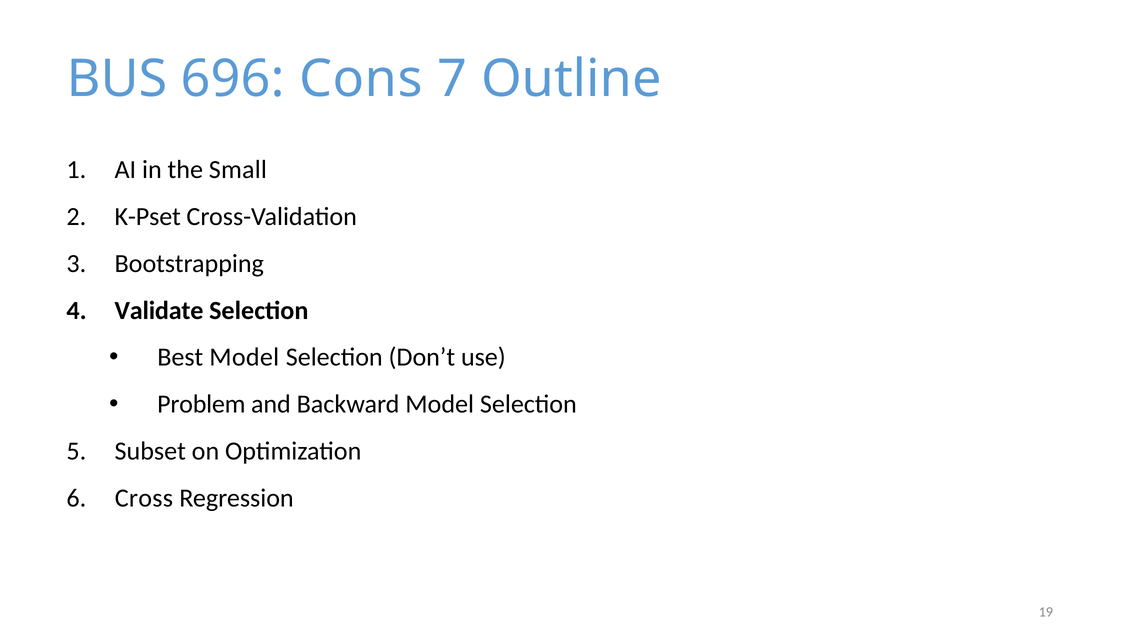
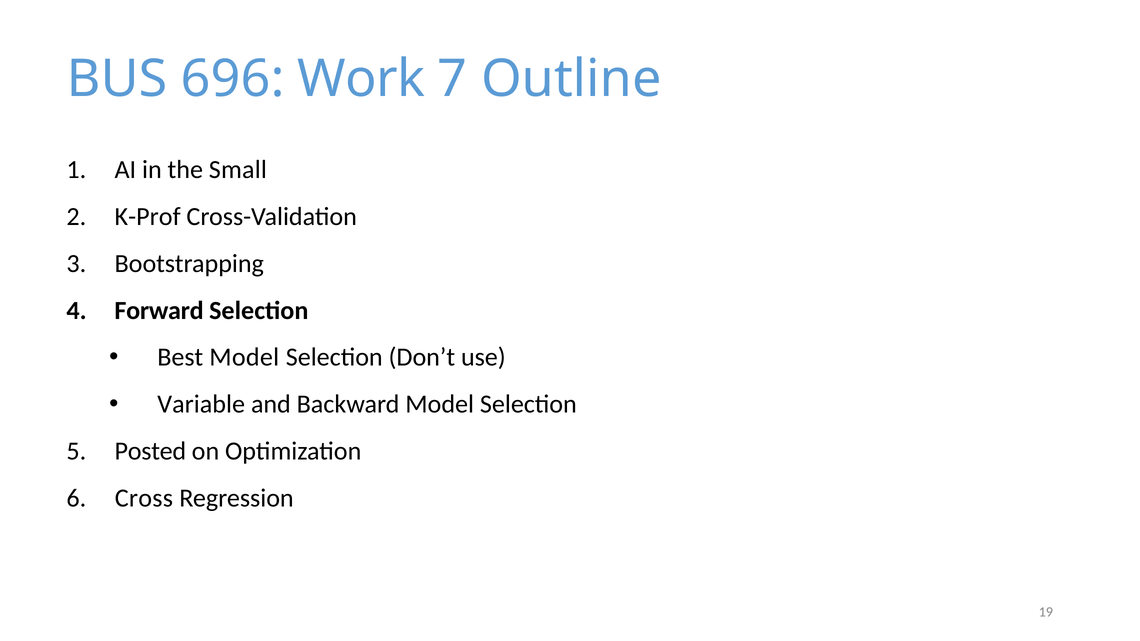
Cons: Cons -> Work (361, 79)
K-Pset: K-Pset -> K-Prof (148, 217)
Validate: Validate -> Forward (159, 311)
Problem: Problem -> Variable (201, 405)
Subset: Subset -> Posted (150, 451)
